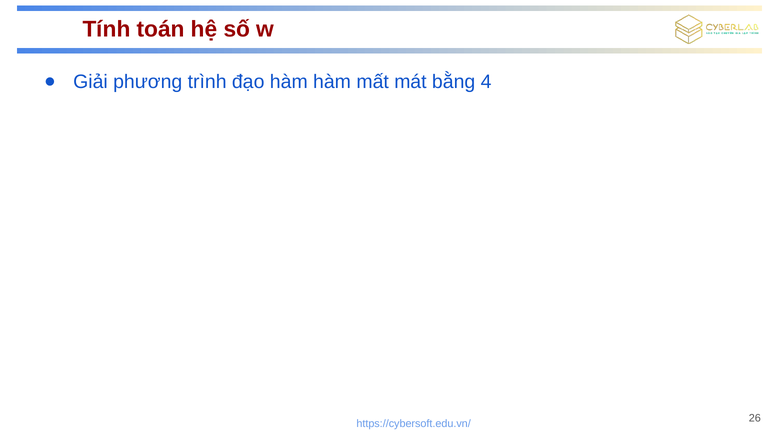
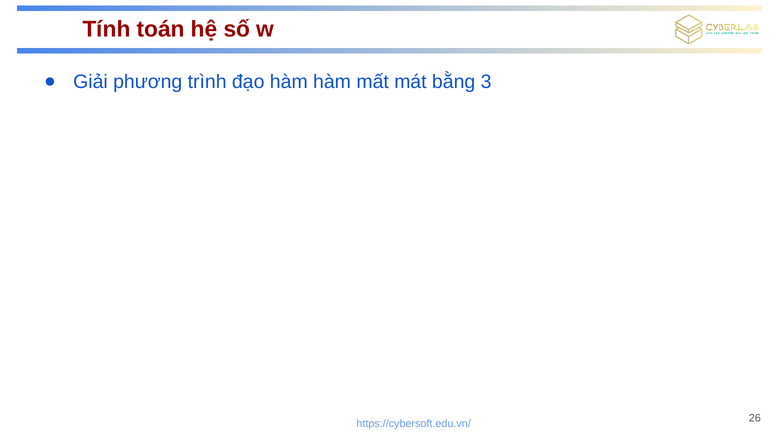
4: 4 -> 3 (486, 82)
